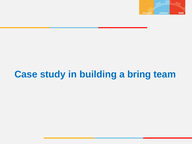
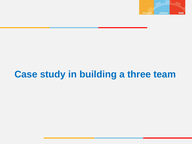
bring: bring -> three (139, 74)
